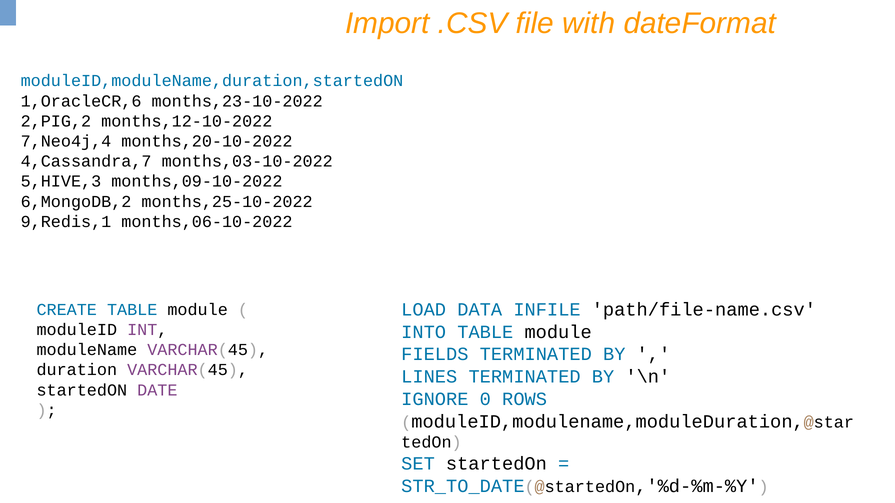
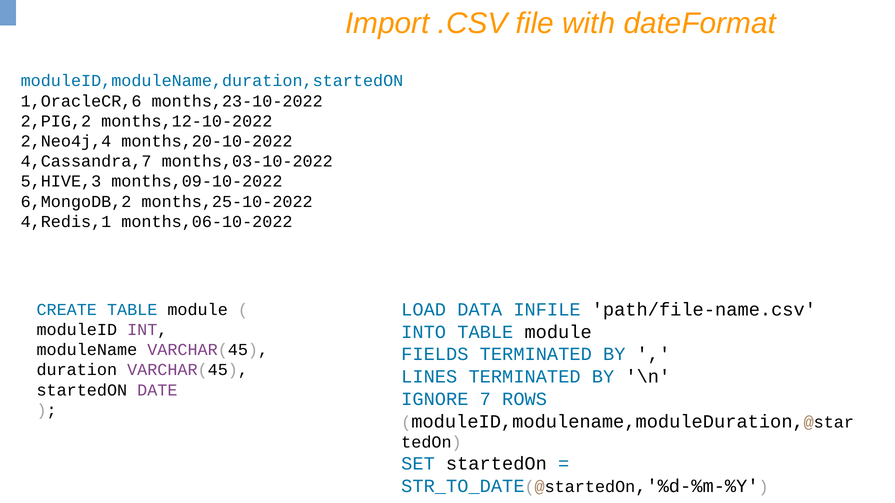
7,Neo4j,4: 7,Neo4j,4 -> 2,Neo4j,4 (66, 141)
9,Redis,1: 9,Redis,1 -> 4,Redis,1 (66, 222)
0: 0 -> 7 (485, 399)
